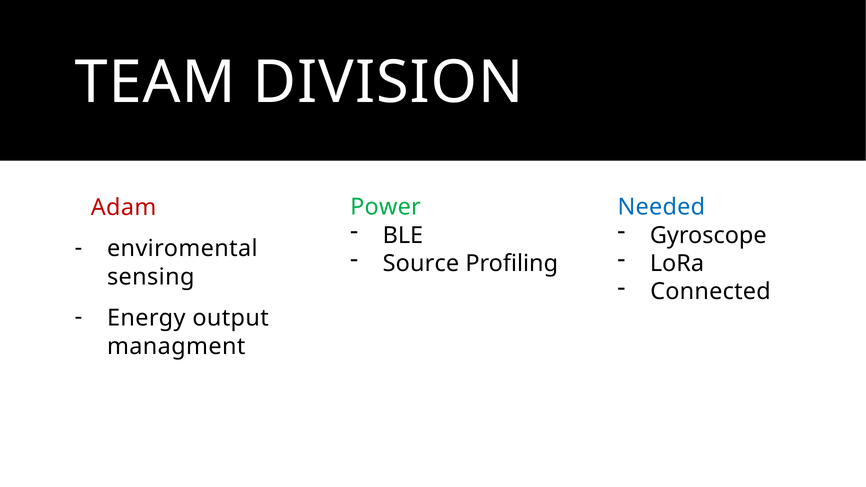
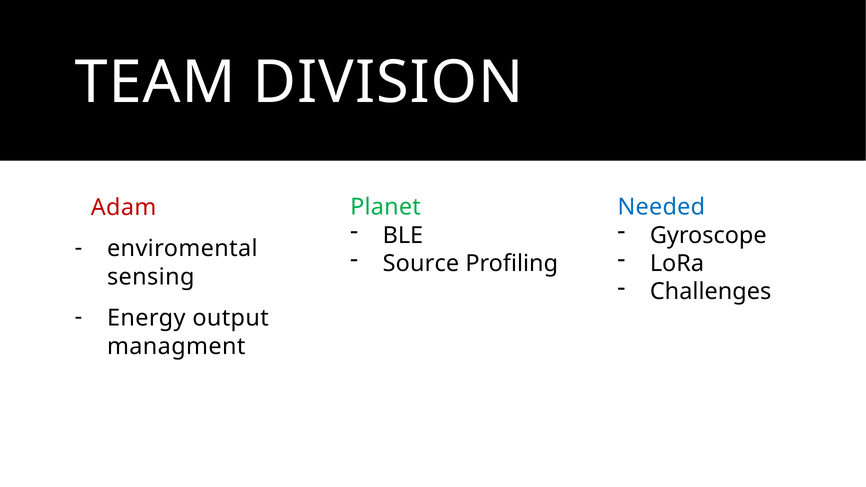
Power: Power -> Planet (386, 207)
Connected: Connected -> Challenges (711, 292)
